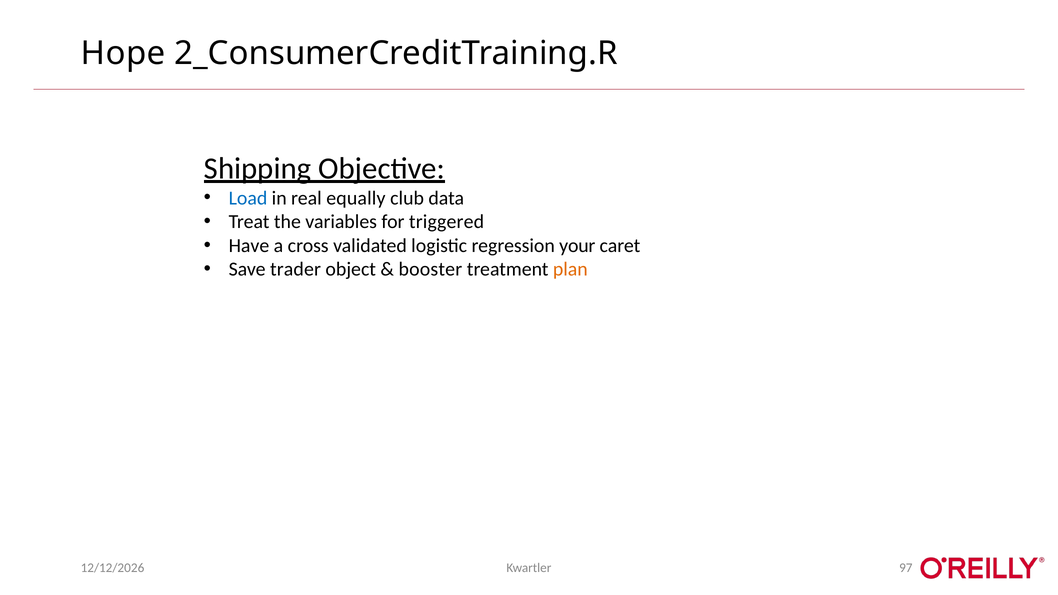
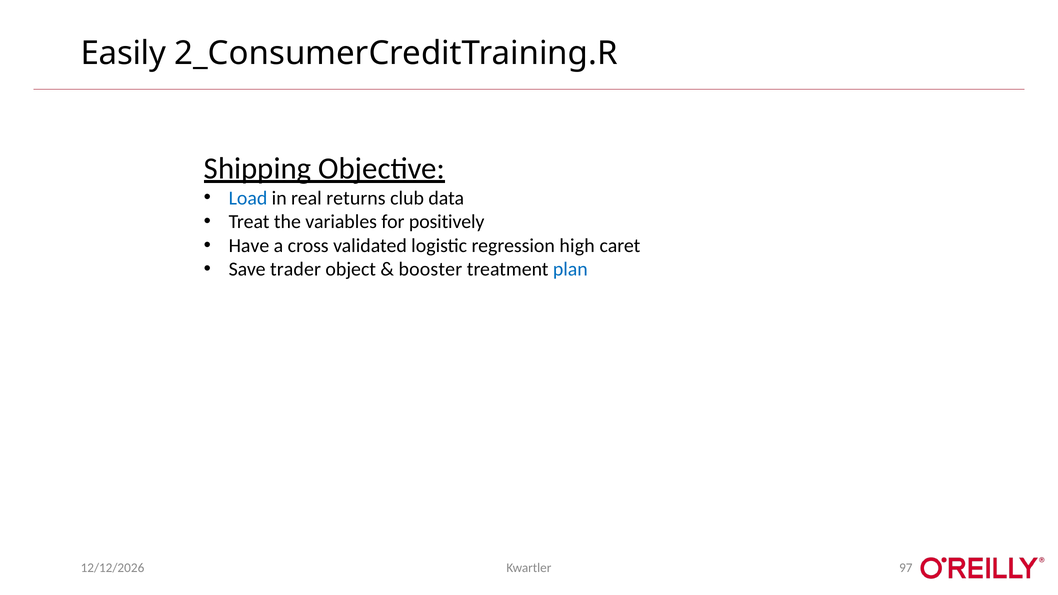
Hope: Hope -> Easily (123, 53)
equally: equally -> returns (356, 198)
triggered: triggered -> positively (447, 222)
your: your -> high (577, 246)
plan colour: orange -> blue (570, 269)
